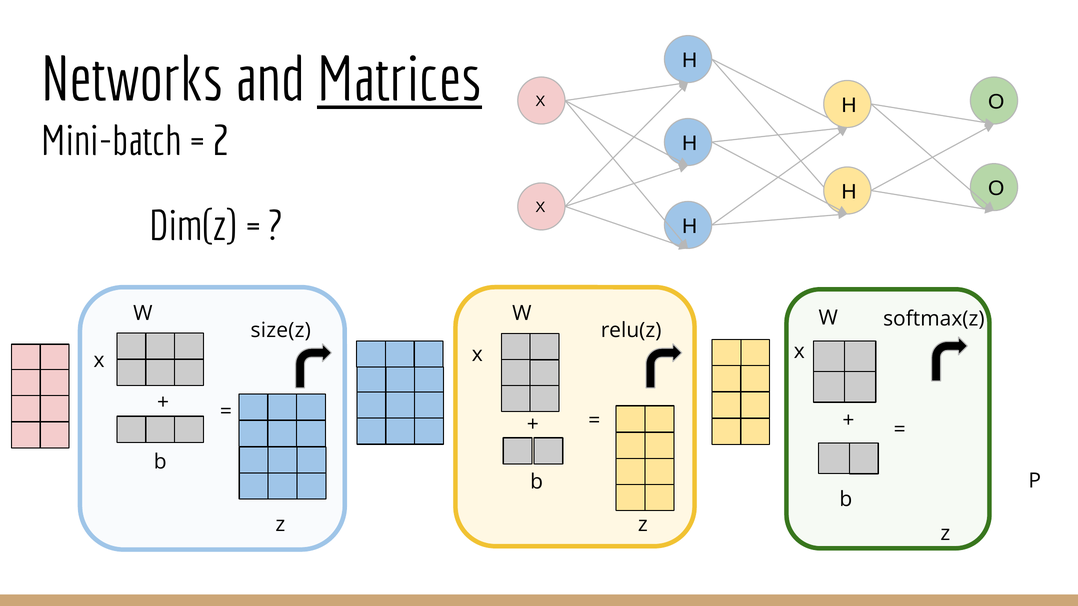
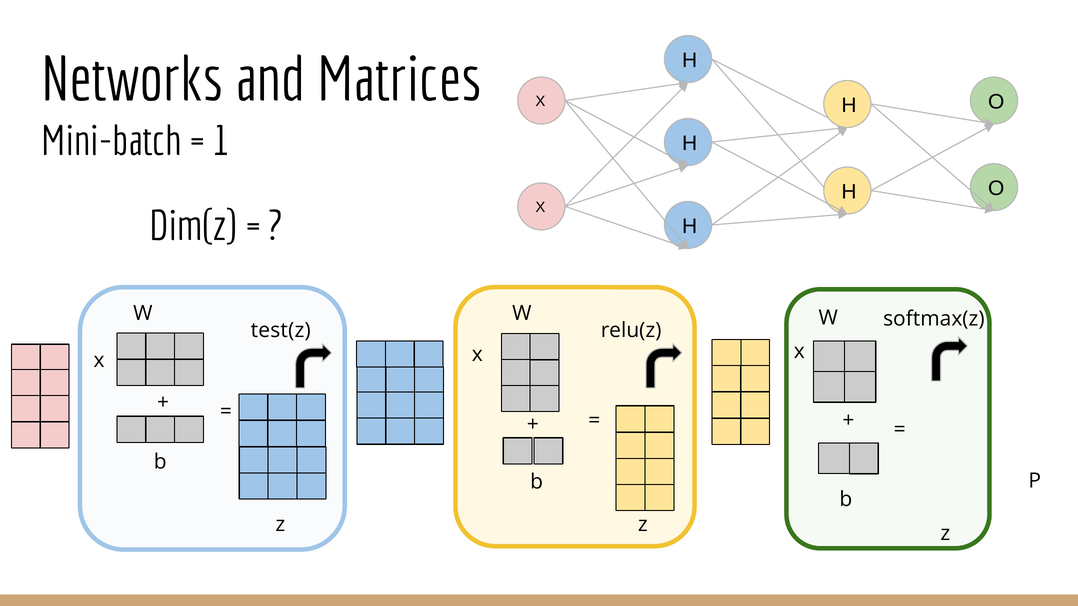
Matrices underline: present -> none (400, 80)
2: 2 -> 1 (221, 142)
size(z: size(z -> test(z (281, 331)
